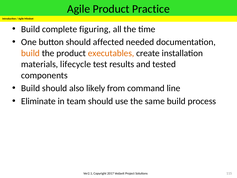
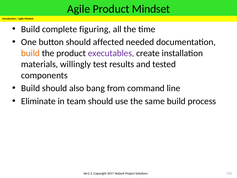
Product Practice: Practice -> Mindset (151, 9)
executables colour: orange -> purple (111, 53)
lifecycle: lifecycle -> willingly (76, 64)
likely: likely -> bang (96, 88)
